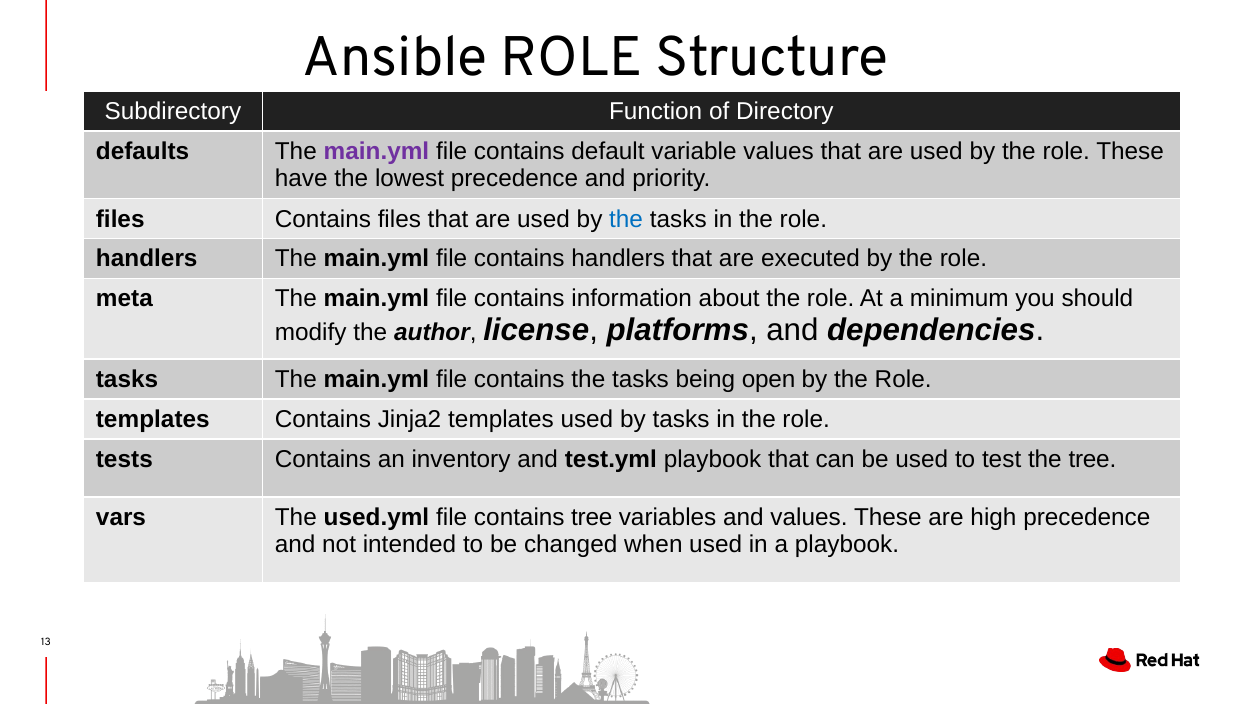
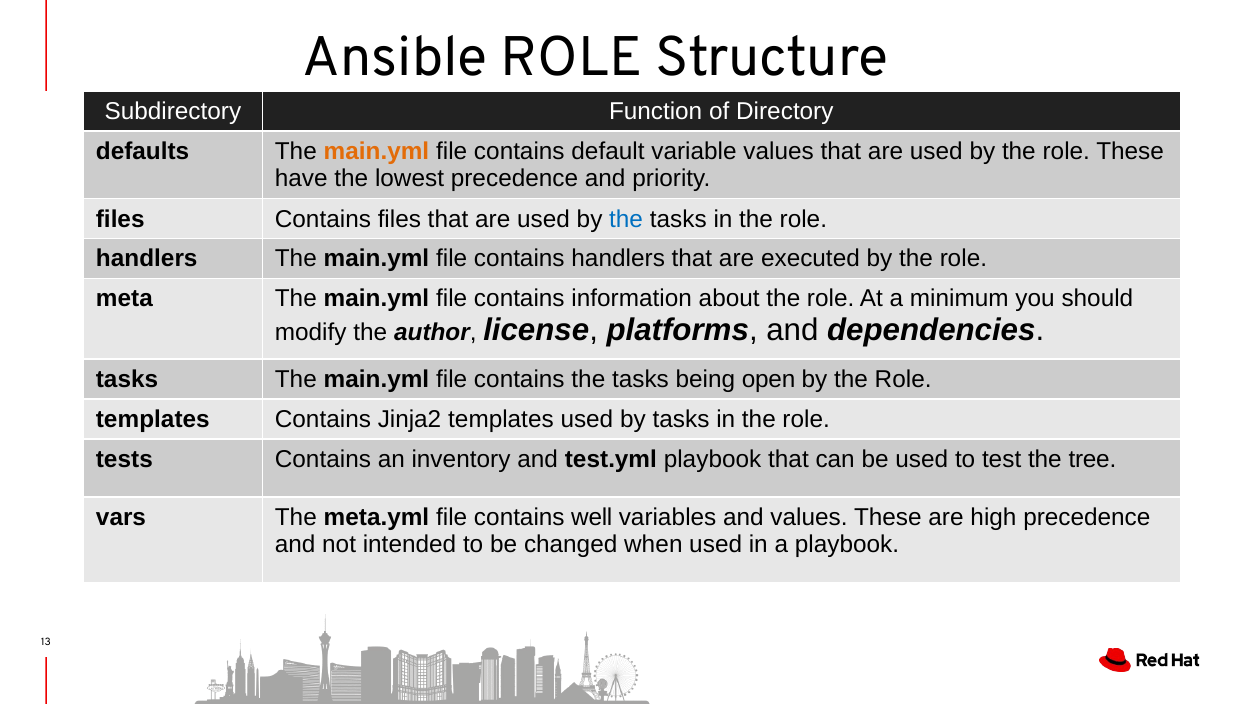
main.yml colour: purple -> orange (376, 151)
used.yml: used.yml -> meta.yml (376, 517)
contains tree: tree -> well (592, 517)
